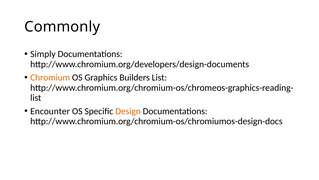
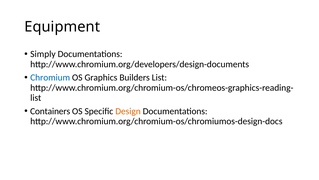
Commonly: Commonly -> Equipment (62, 27)
Chromium colour: orange -> blue (50, 77)
Encounter: Encounter -> Containers (50, 111)
